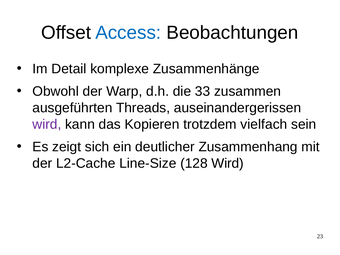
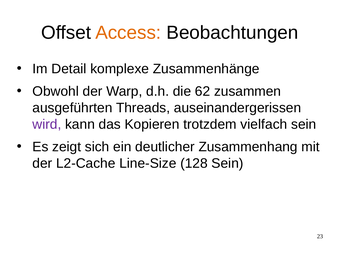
Access colour: blue -> orange (128, 33)
33: 33 -> 62 (203, 91)
128 Wird: Wird -> Sein (227, 163)
